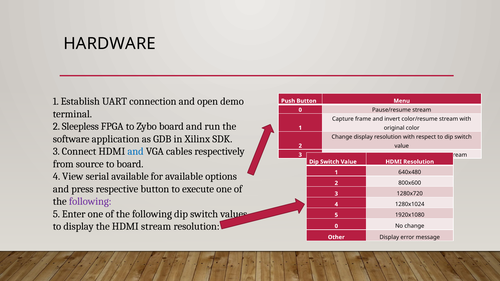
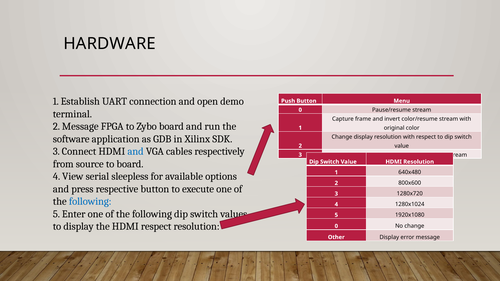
2 Sleepless: Sleepless -> Message (80, 127)
serial available: available -> sleepless (130, 177)
following colour: purple -> blue (90, 202)
HDMI stream: stream -> respect (156, 227)
